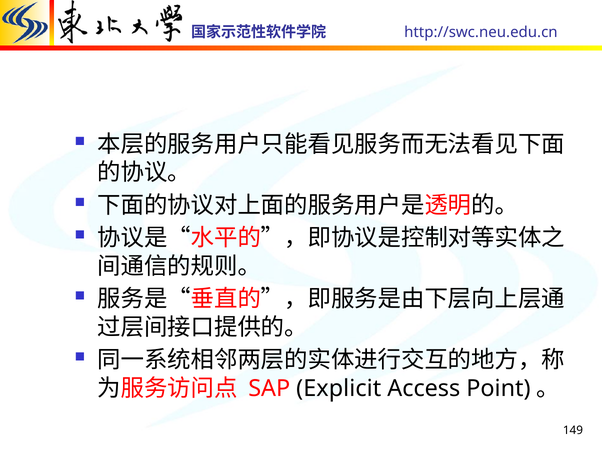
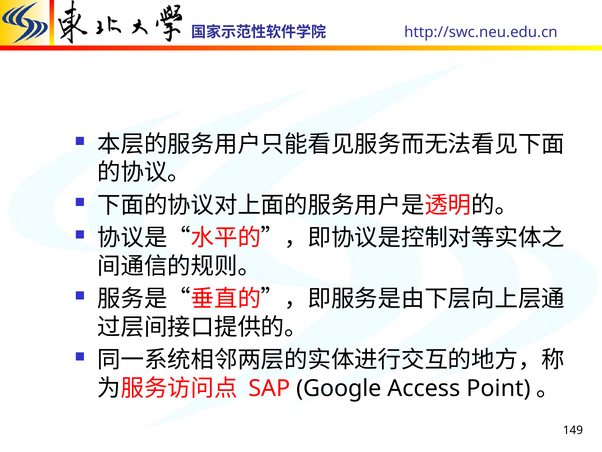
Explicit: Explicit -> Google (339, 388)
